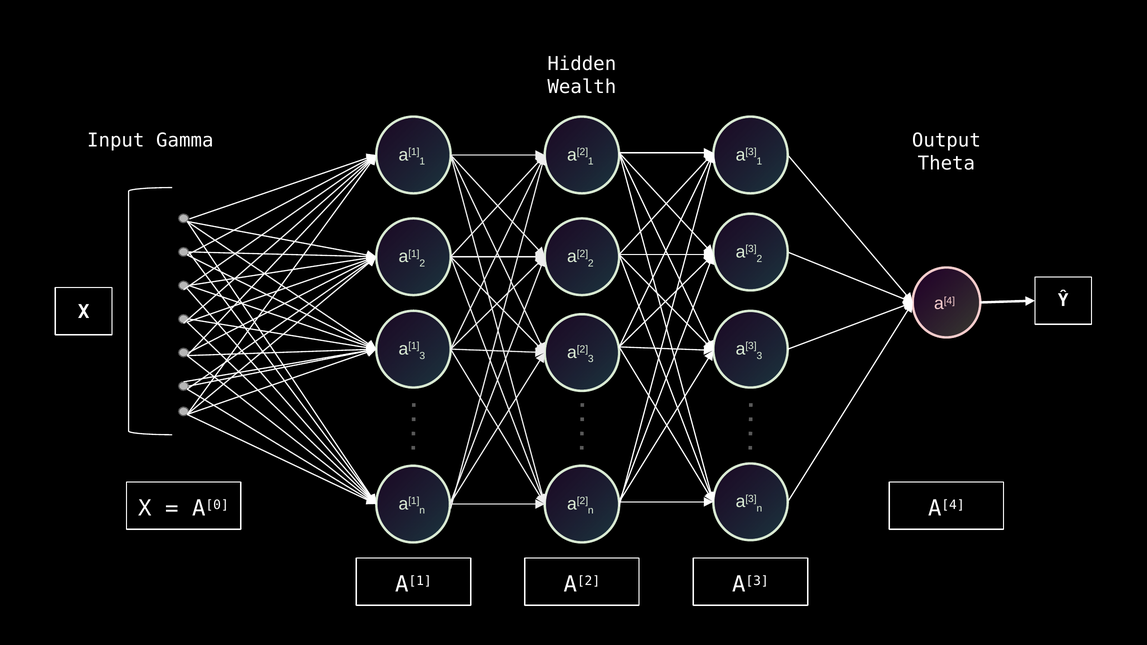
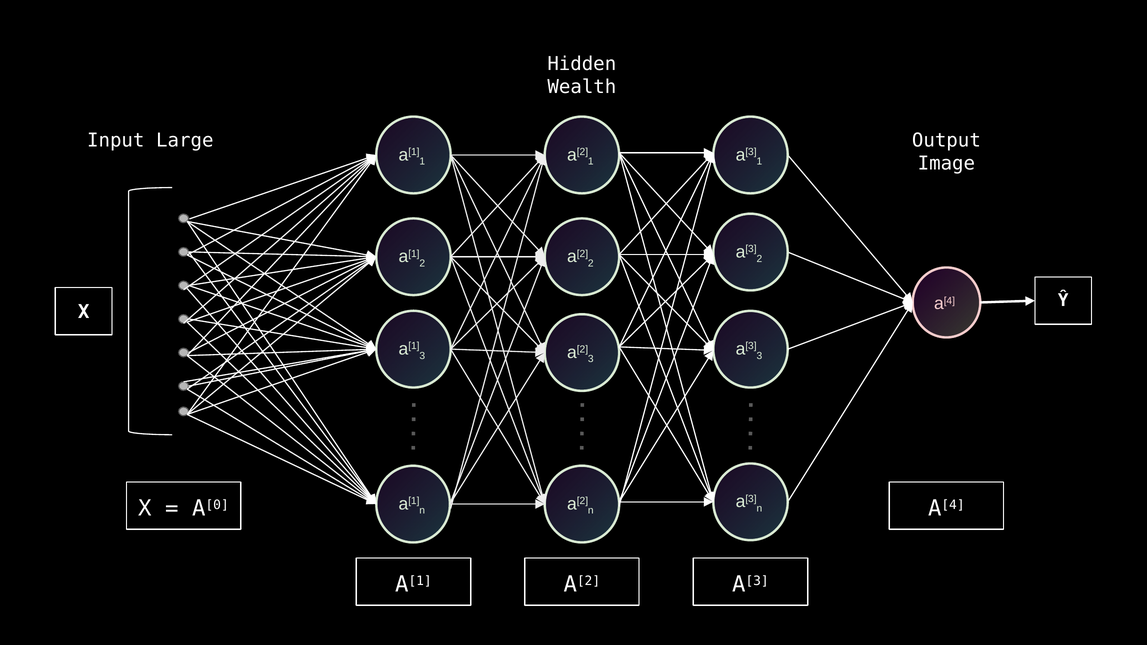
Gamma: Gamma -> Large (185, 141)
Theta: Theta -> Image (946, 164)
